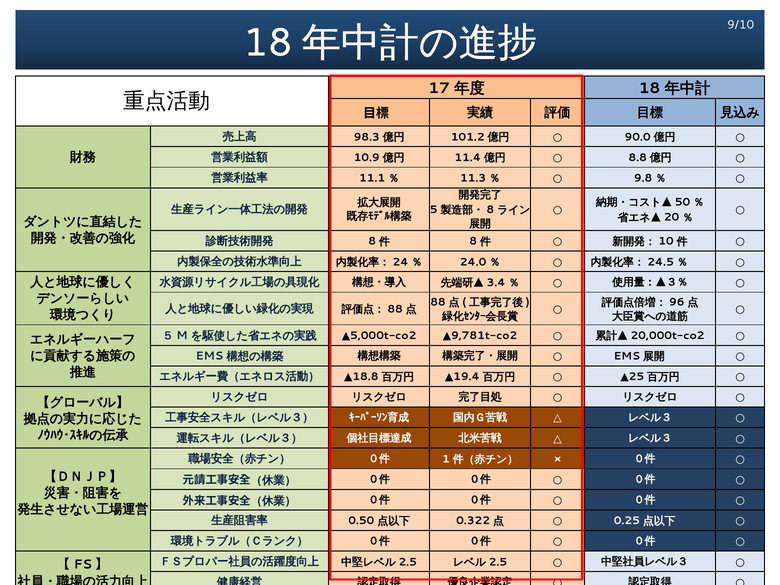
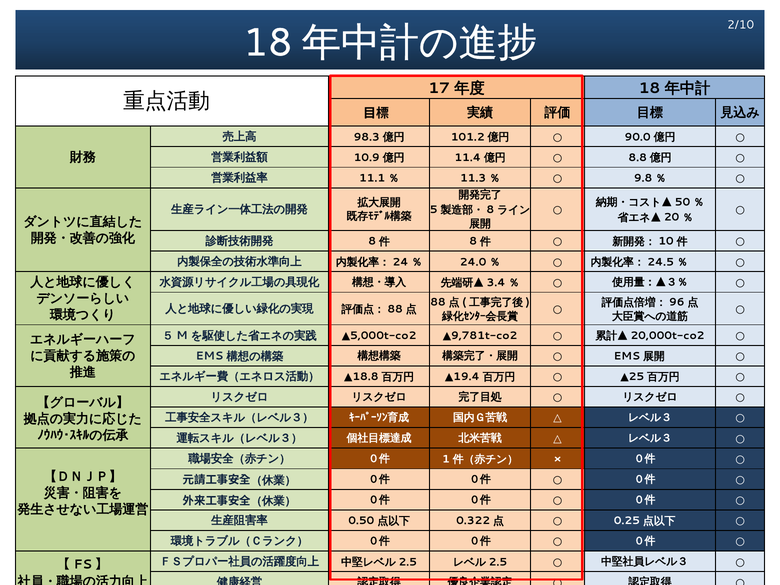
9/10: 9/10 -> 2/10 (741, 25)
